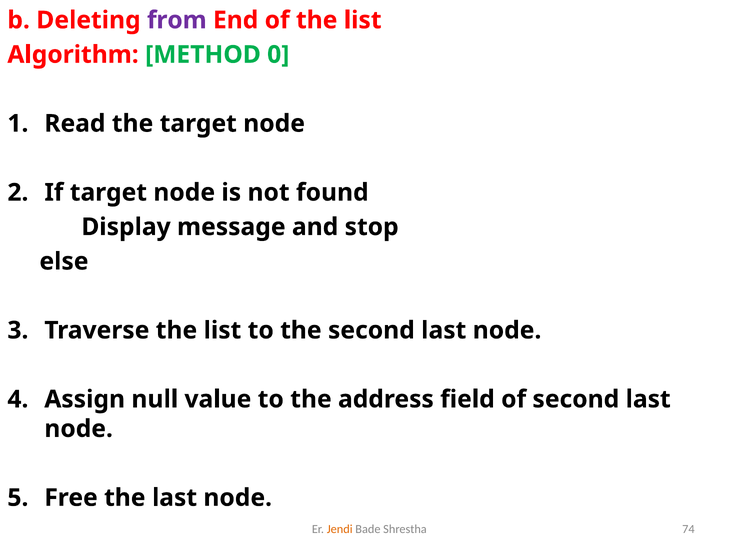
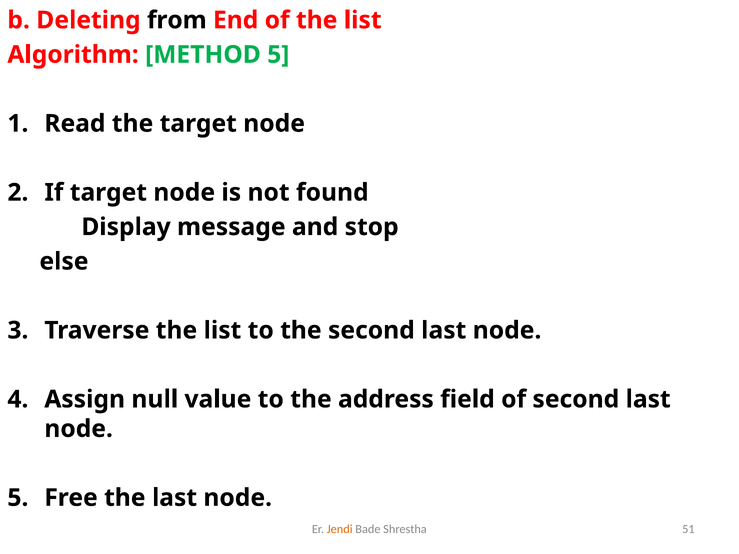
from colour: purple -> black (177, 20)
METHOD 0: 0 -> 5 (278, 55)
74: 74 -> 51 (688, 529)
